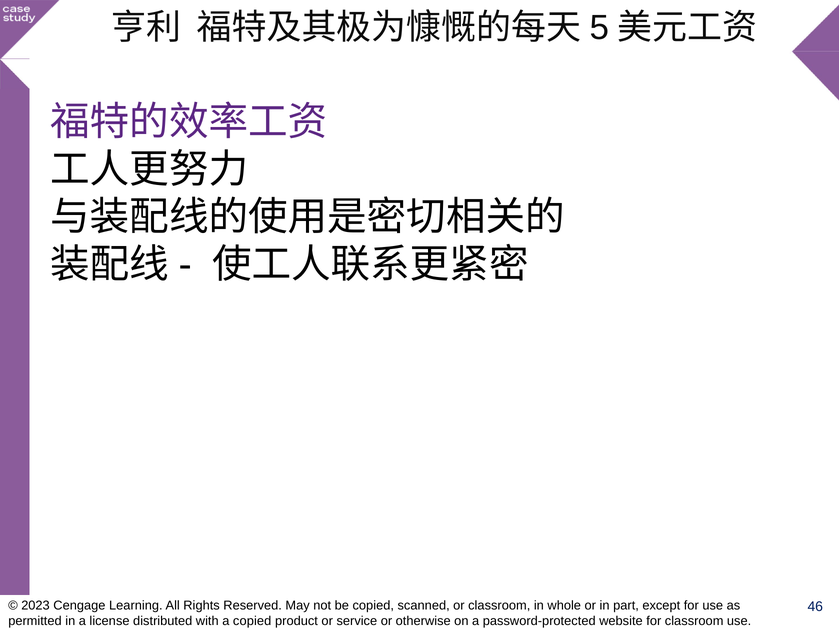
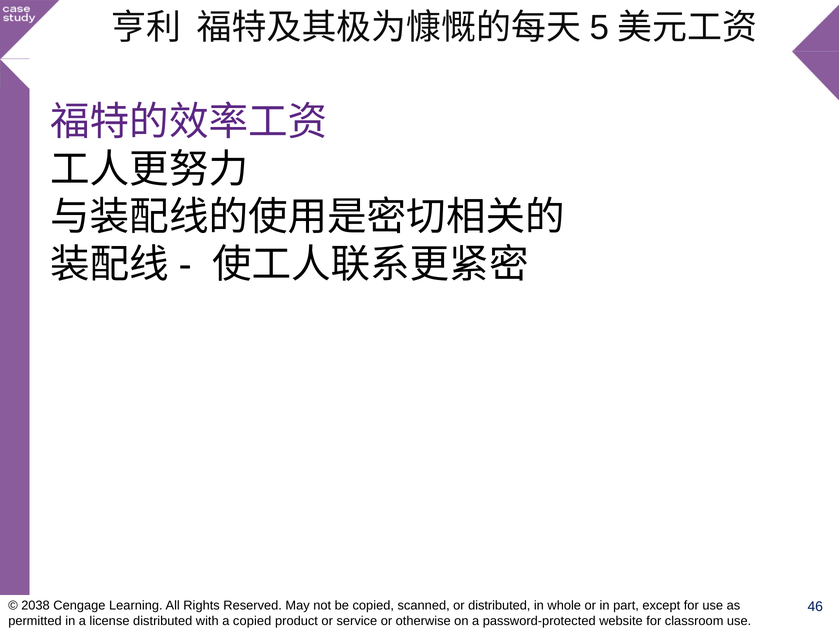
2023: 2023 -> 2038 (35, 606)
or classroom: classroom -> distributed (499, 606)
